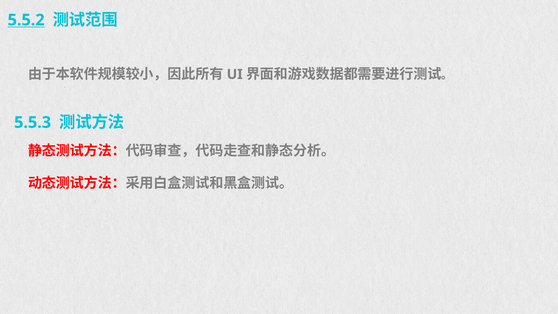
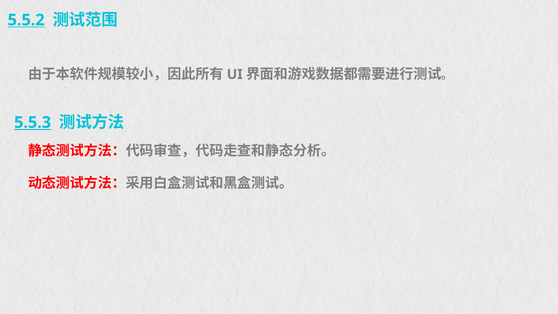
5.5.3 underline: none -> present (33, 122)
